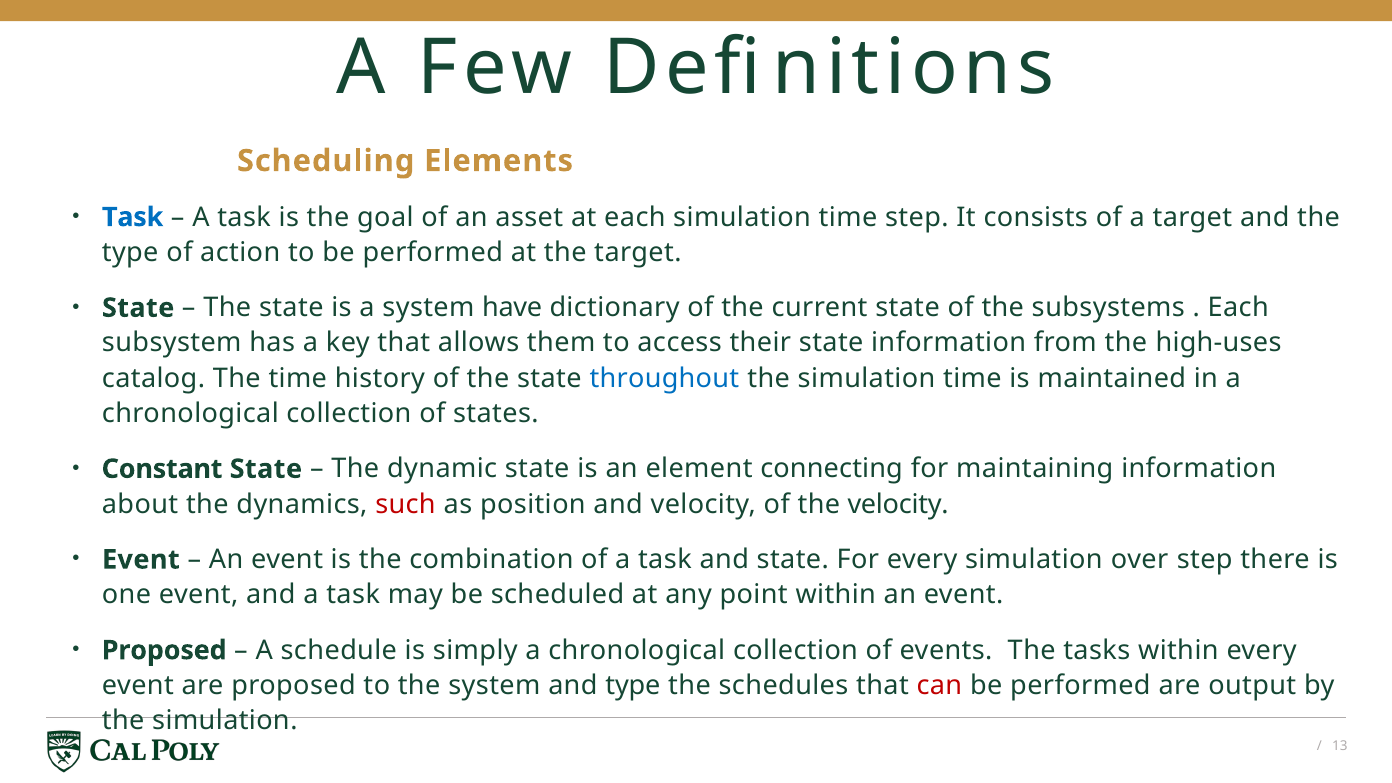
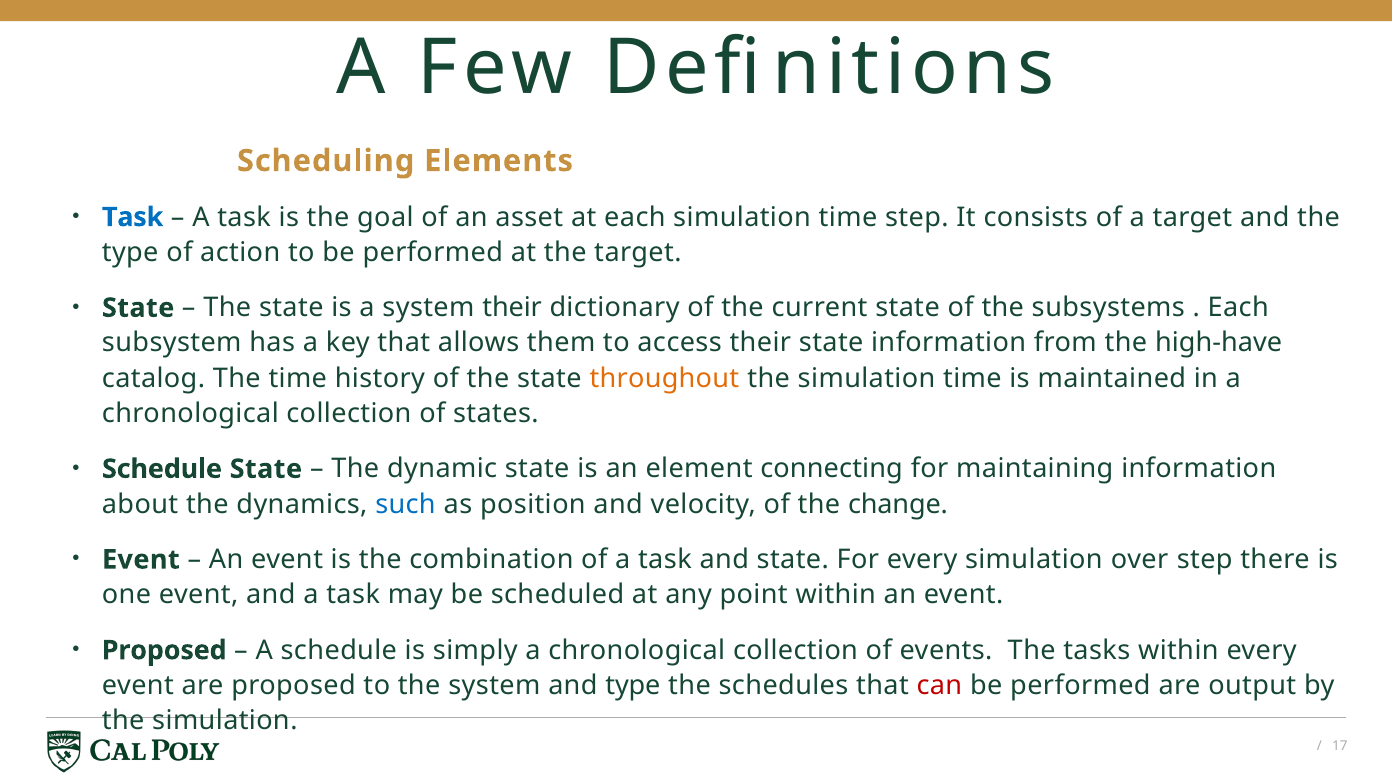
system have: have -> their (512, 308)
high-uses: high-uses -> high-have (1219, 343)
throughout colour: blue -> orange (664, 378)
Constant: Constant -> Schedule (162, 469)
such colour: red -> blue (405, 504)
the velocity: velocity -> change (898, 504)
13: 13 -> 17 (1340, 746)
